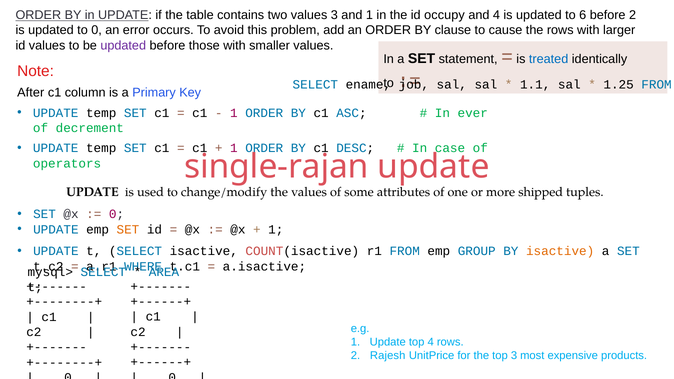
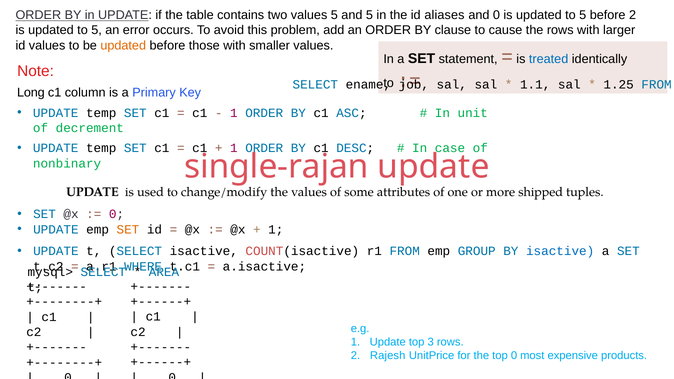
values 3: 3 -> 5 (334, 15)
and 1: 1 -> 5 (369, 15)
occupy: occupy -> aliases (444, 15)
and 4: 4 -> 0 (496, 15)
6: 6 -> 5 (583, 15)
0: 0 -> 5 (97, 30)
updated colour: purple -> orange (123, 45)
After: After -> Long (31, 93)
ever: ever -> unit (473, 113)
operators: operators -> nonbinary (67, 163)
isactive colour: orange -> blue (560, 251)
top 4: 4 -> 3 (431, 342)
top 3: 3 -> 0 (514, 355)
